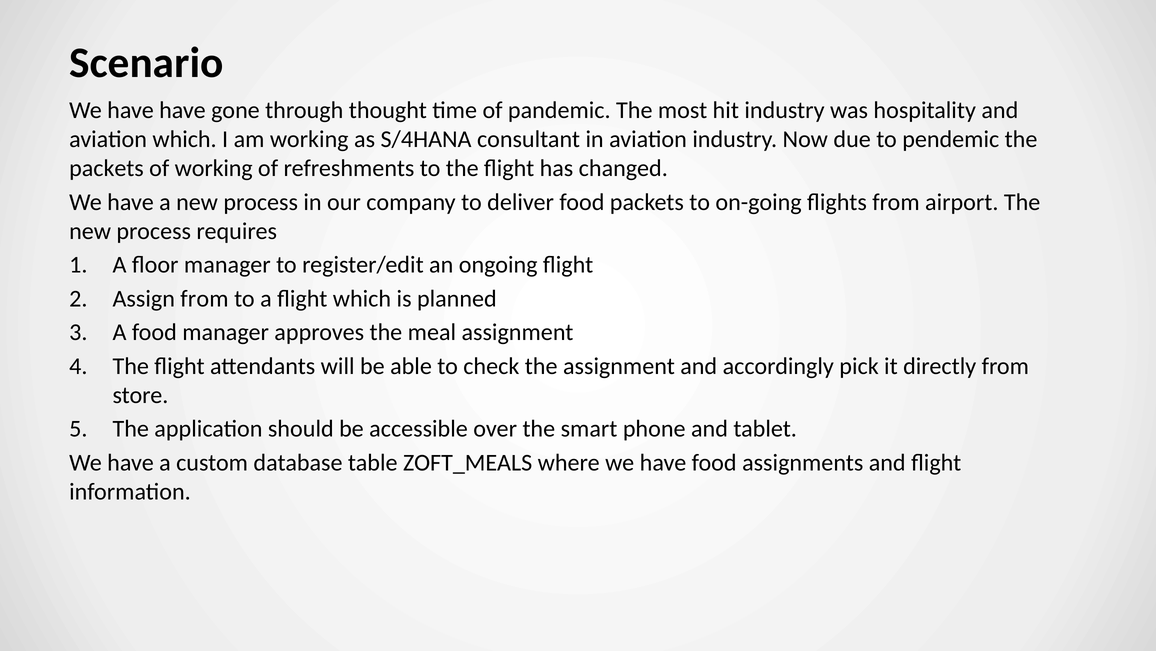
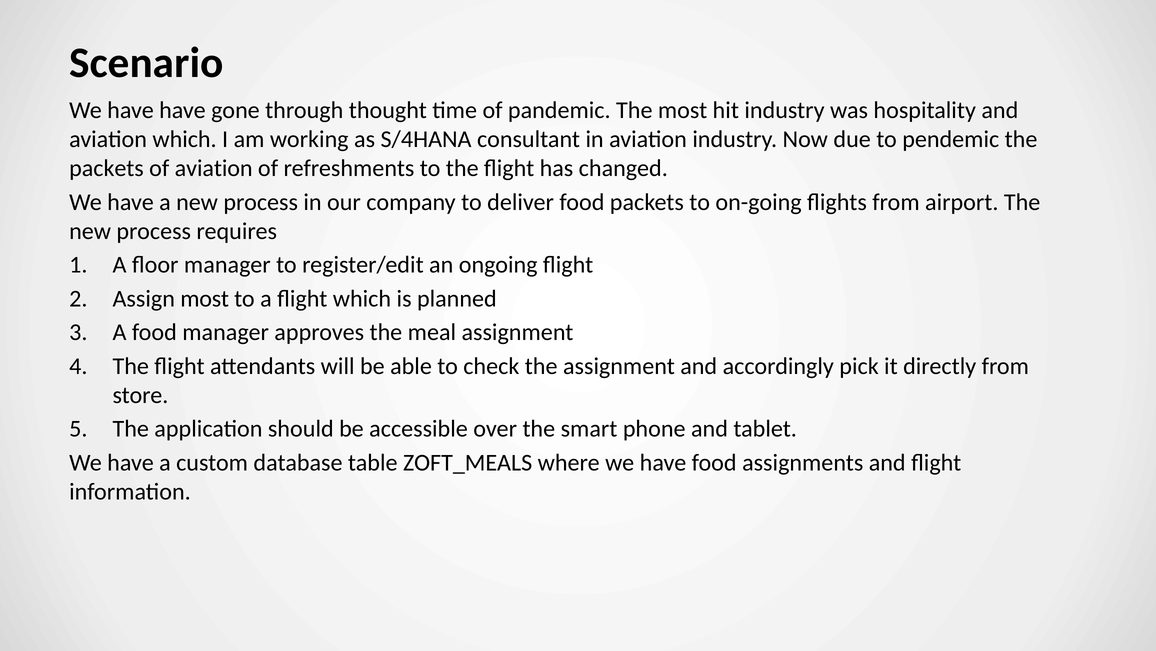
of working: working -> aviation (214, 168)
Assign from: from -> most (205, 298)
